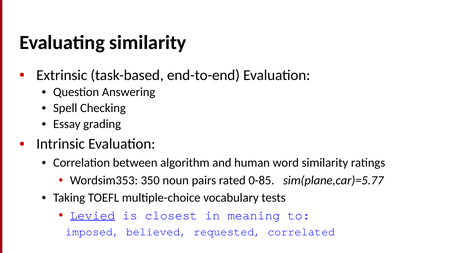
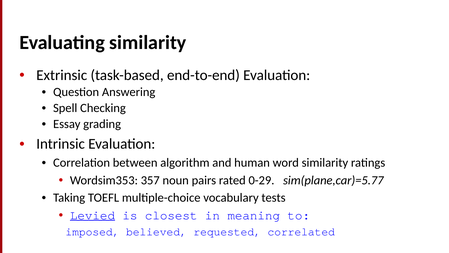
350: 350 -> 357 (150, 180)
0-85: 0-85 -> 0-29 (261, 180)
